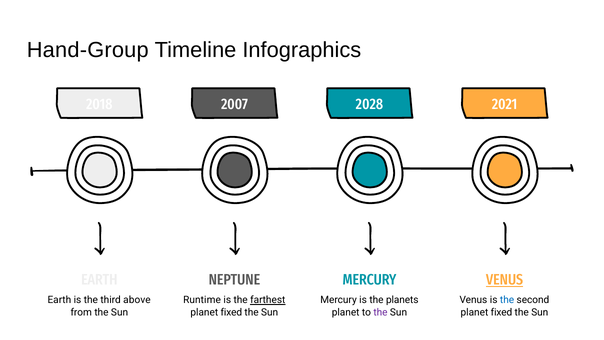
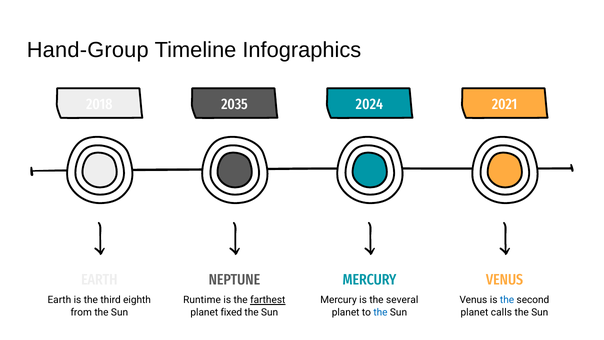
2007: 2007 -> 2035 (234, 104)
2028: 2028 -> 2024 (369, 104)
VENUS underline: present -> none (505, 280)
above: above -> eighth (137, 300)
planets: planets -> several (402, 300)
the colour: purple -> blue (380, 312)
fixed: fixed -> calls (501, 312)
